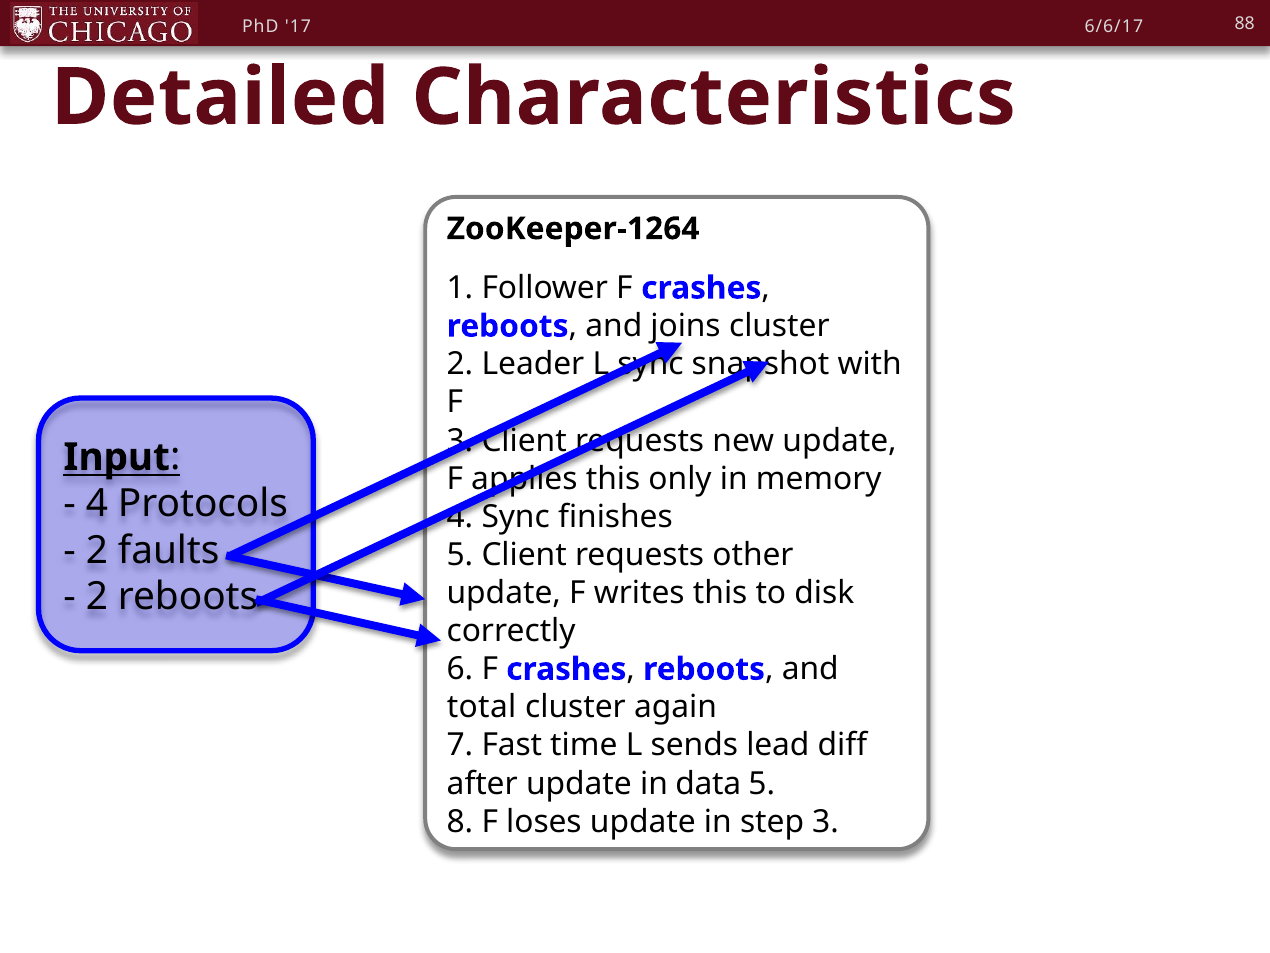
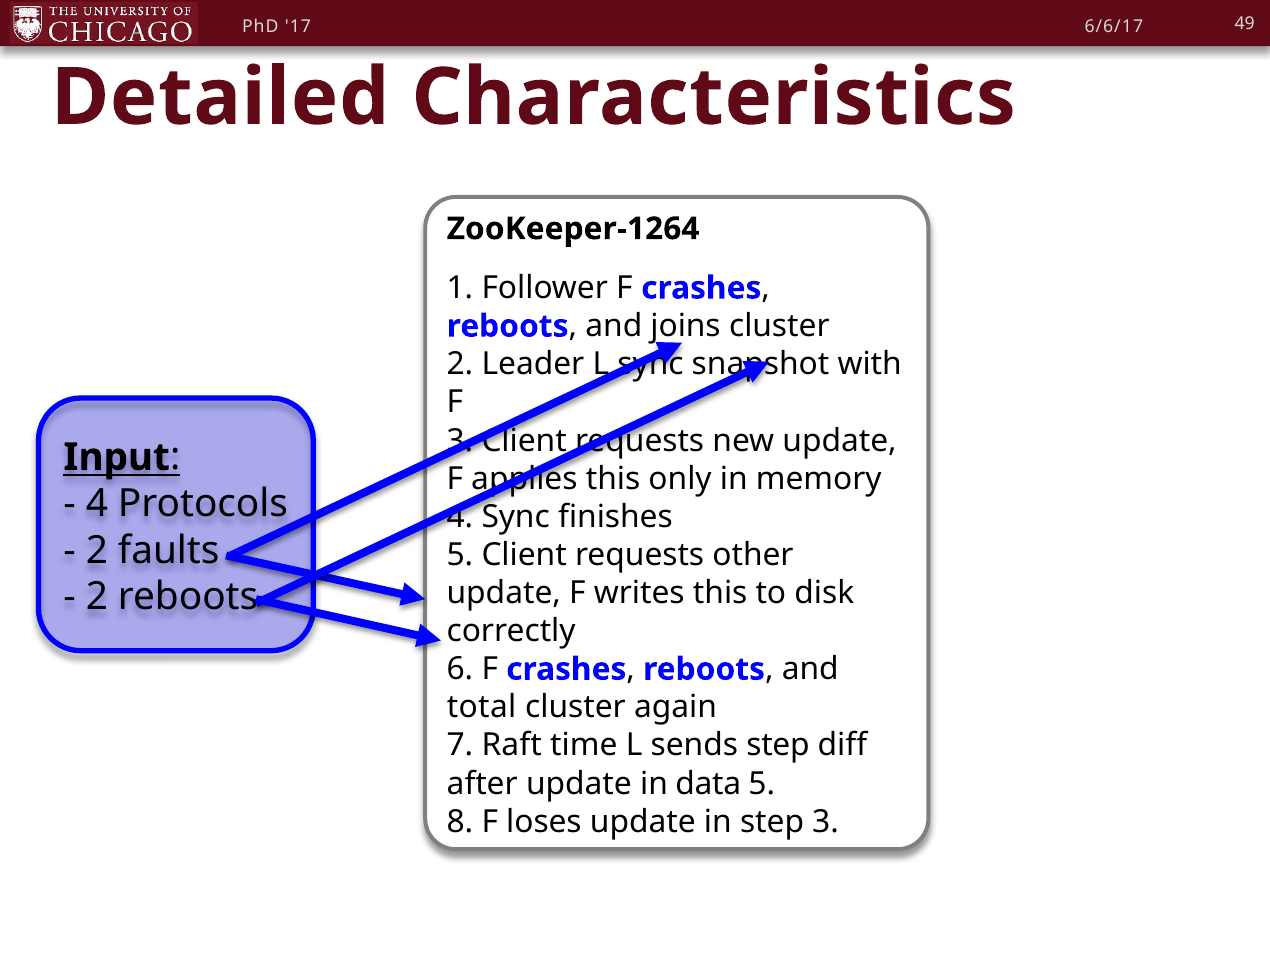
88: 88 -> 49 (1245, 24)
Fast: Fast -> Raft (512, 745)
sends lead: lead -> step (778, 745)
